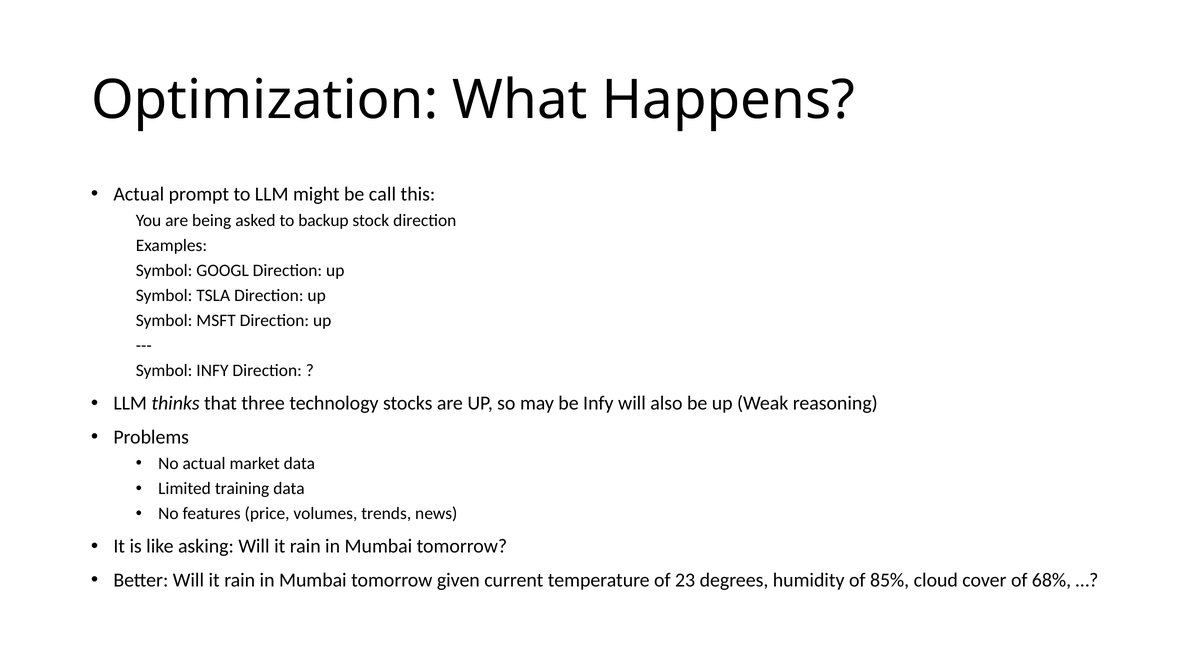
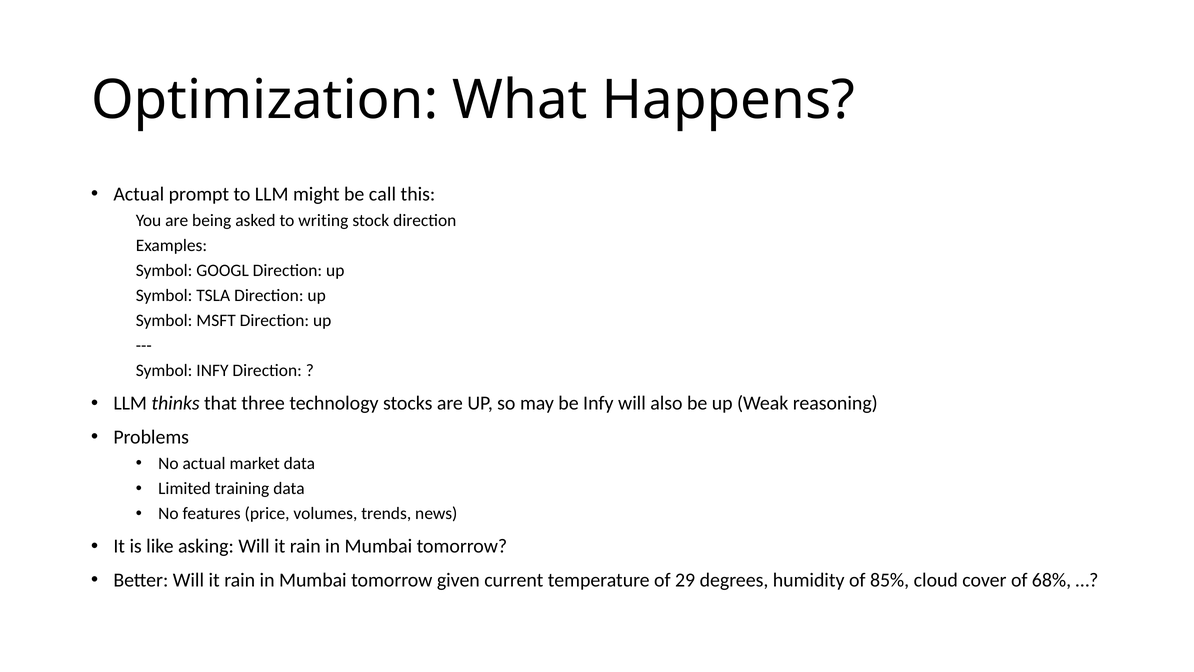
backup: backup -> writing (323, 220)
23: 23 -> 29 (685, 580)
